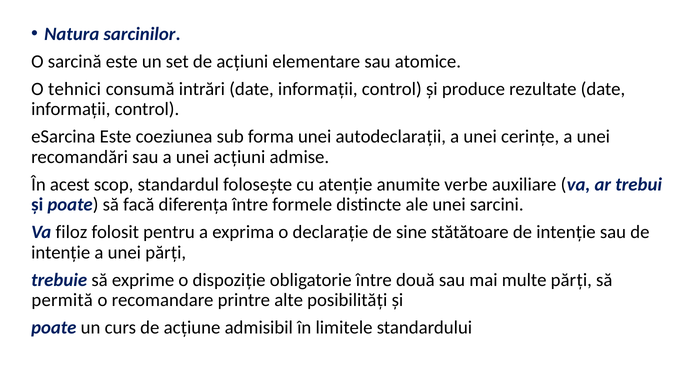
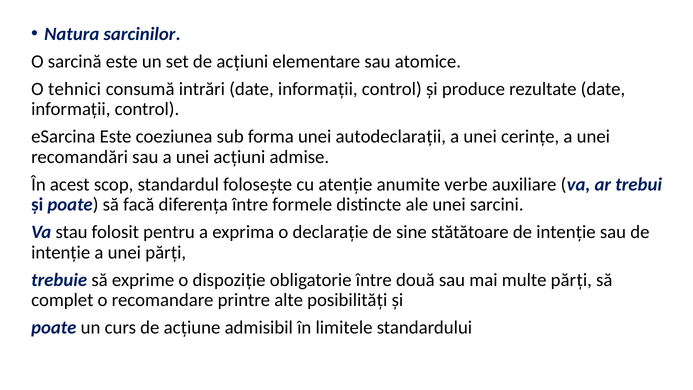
filoz: filoz -> stau (72, 232)
permită: permită -> complet (62, 300)
